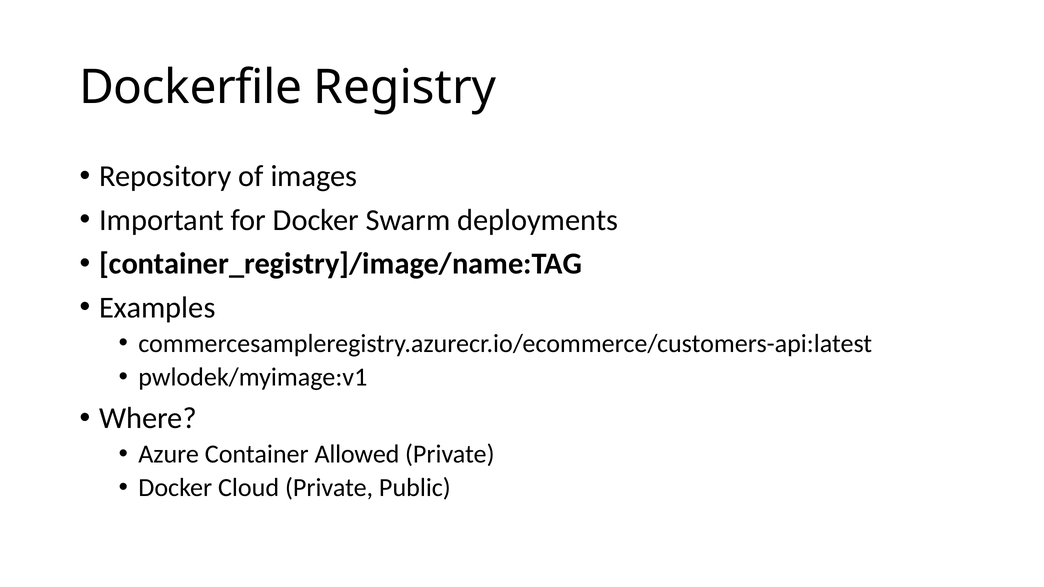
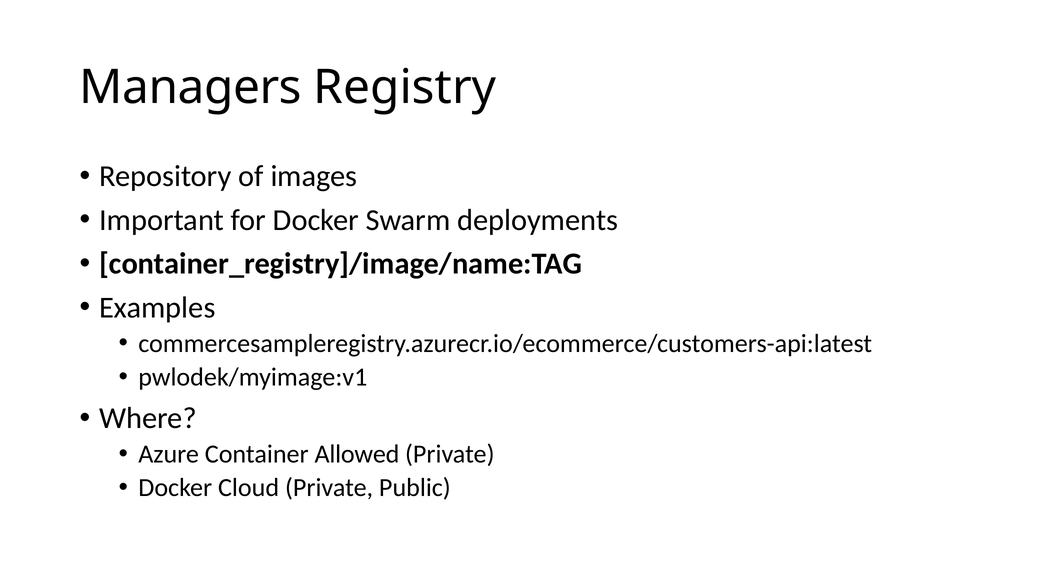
Dockerfile: Dockerfile -> Managers (191, 88)
